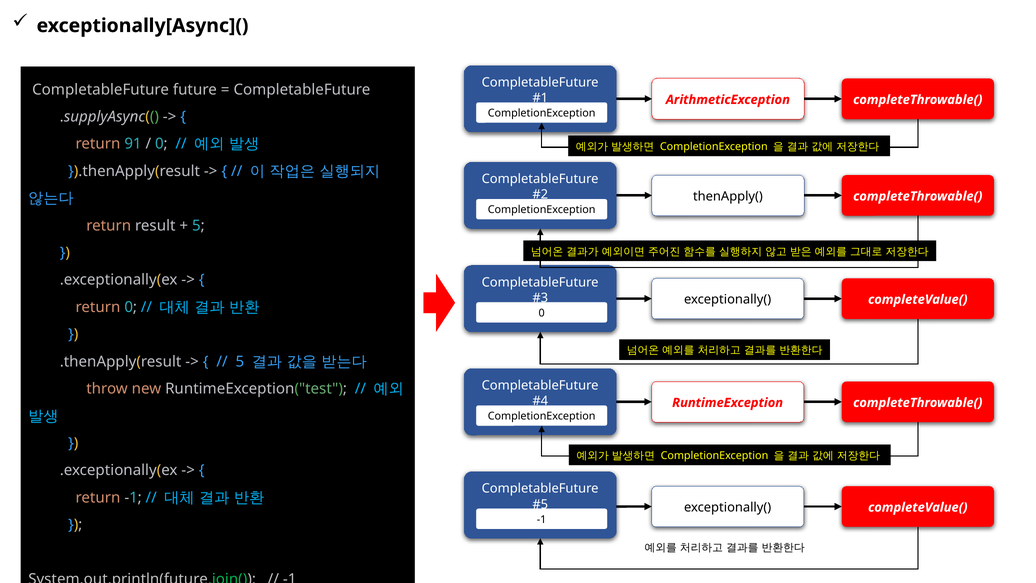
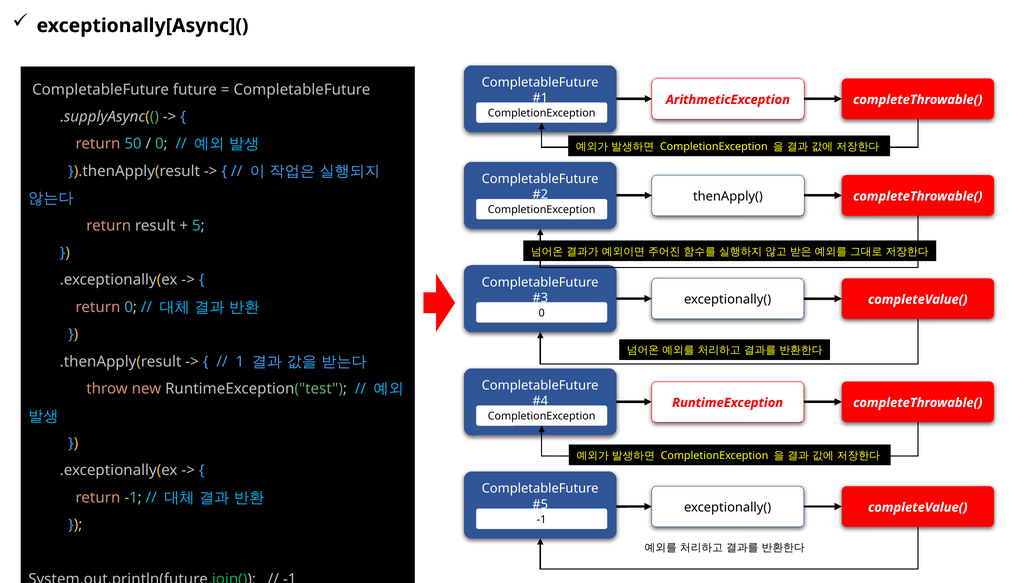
91: 91 -> 50 (133, 144)
5: 5 -> 1 (240, 361)
